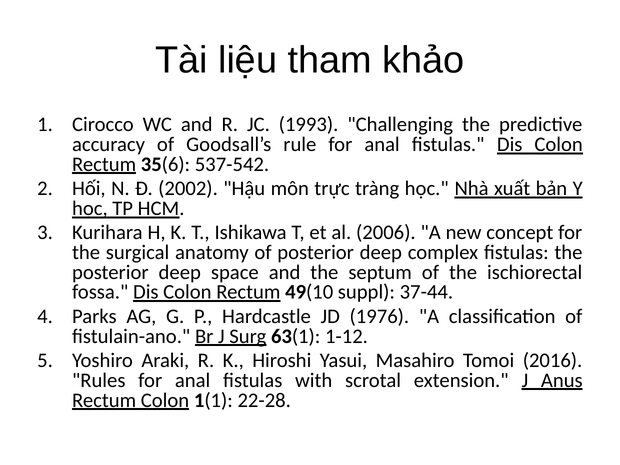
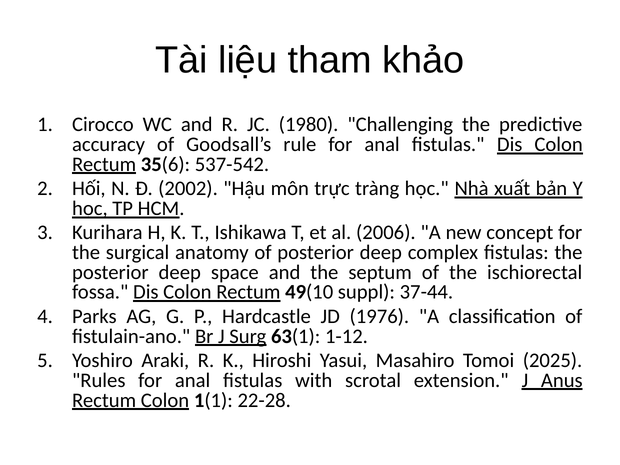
1993: 1993 -> 1980 (309, 125)
2016: 2016 -> 2025 (553, 360)
